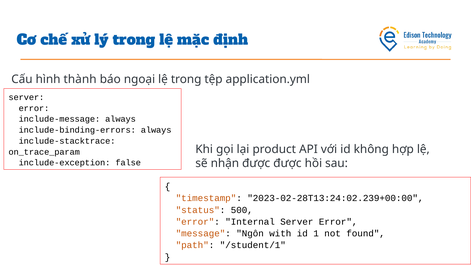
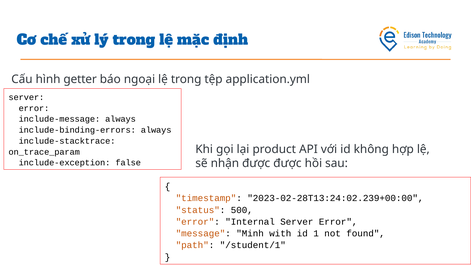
thành: thành -> getter (80, 79)
Ngôn: Ngôn -> Minh (250, 233)
